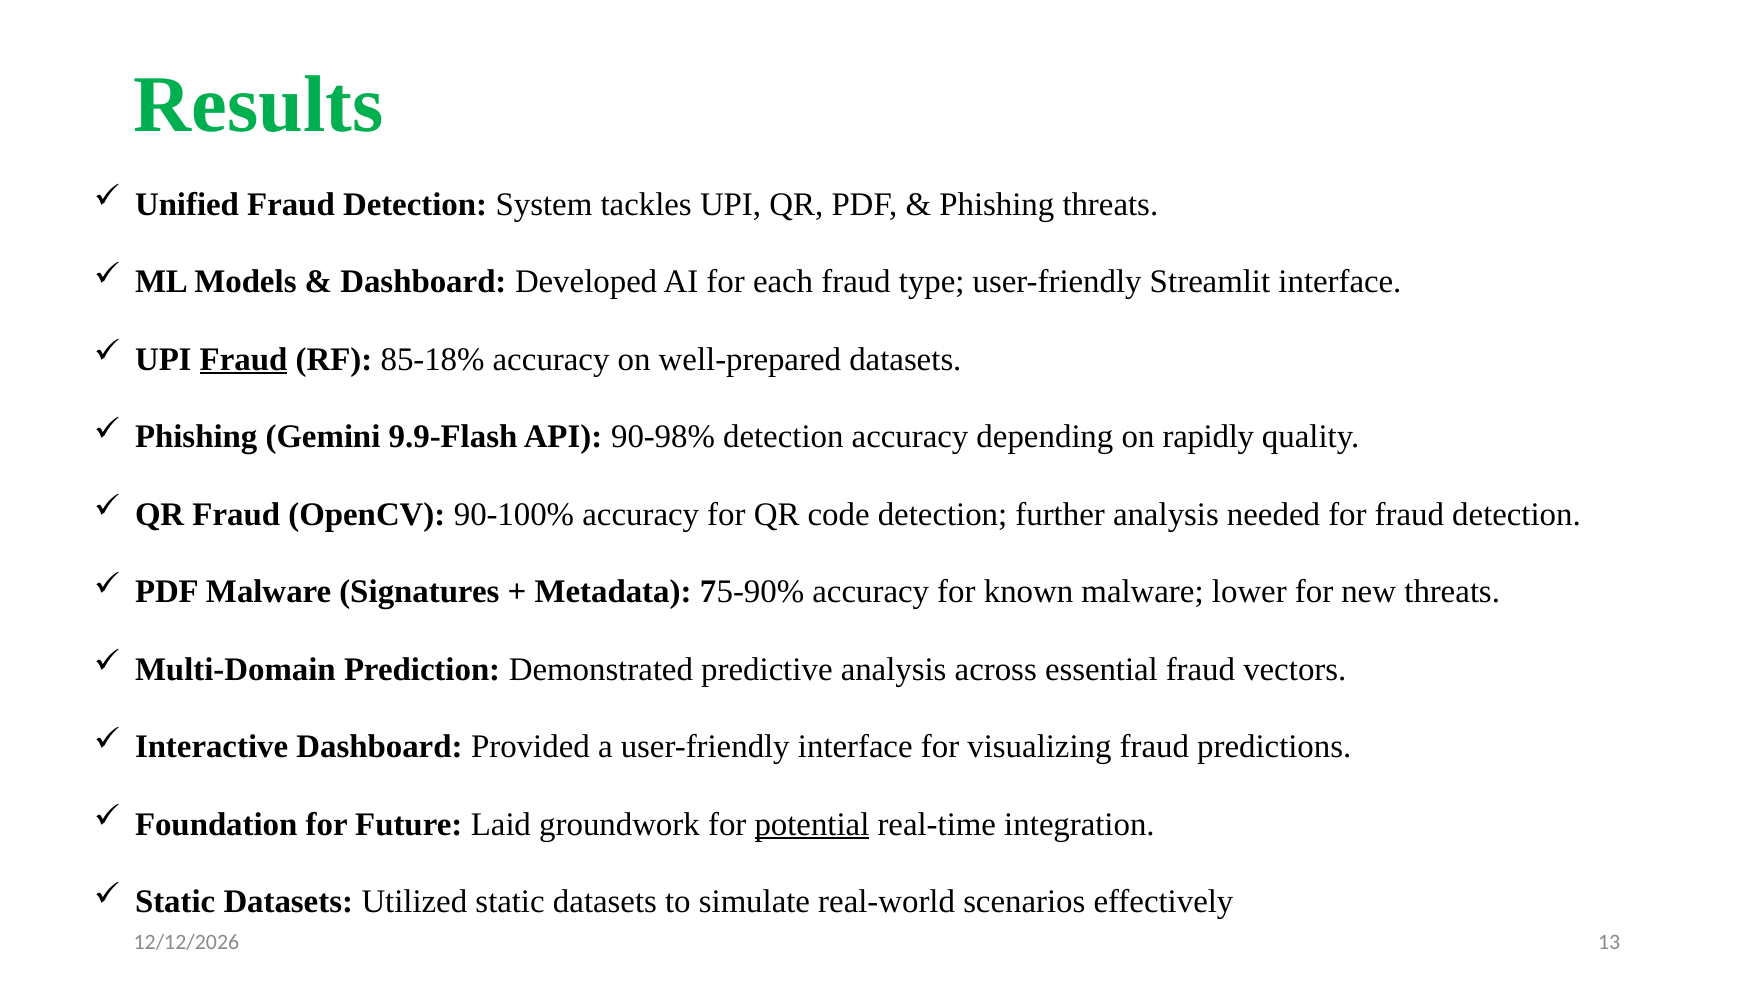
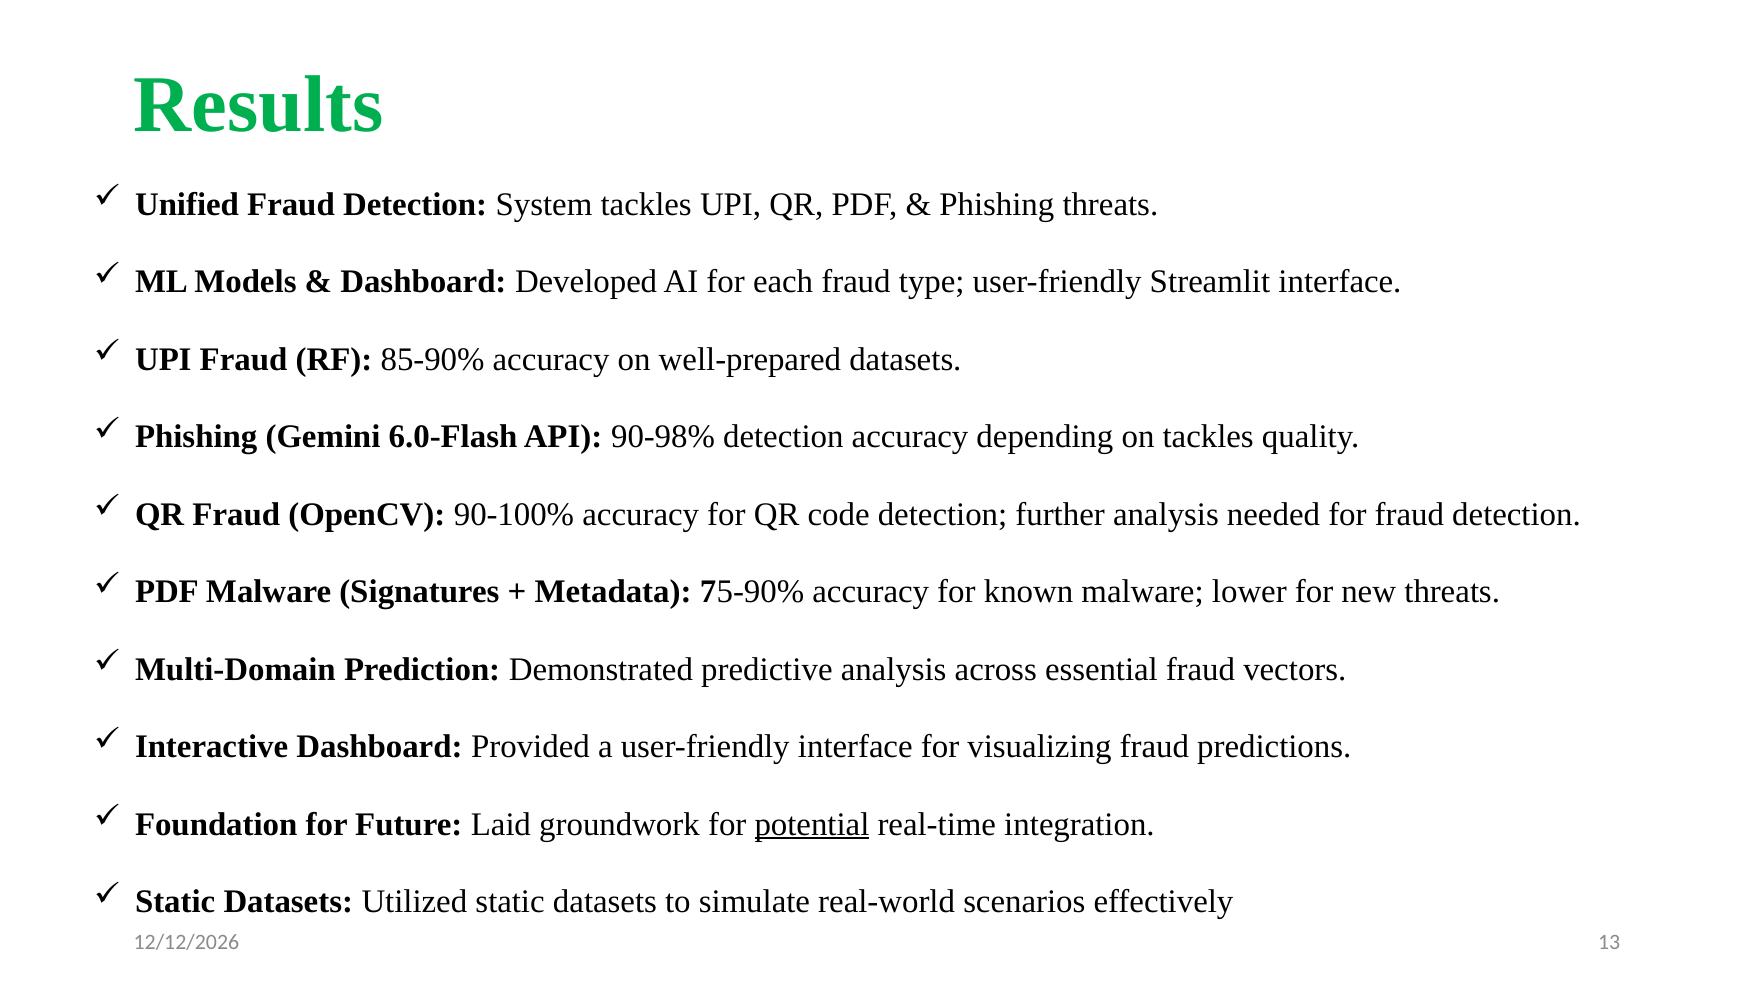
Fraud underline: present -> none (244, 359)
85-18%: 85-18% -> 85-90% (433, 359)
9.9-Flash: 9.9-Flash -> 6.0-Flash (453, 437)
on rapidly: rapidly -> tackles (1208, 437)
